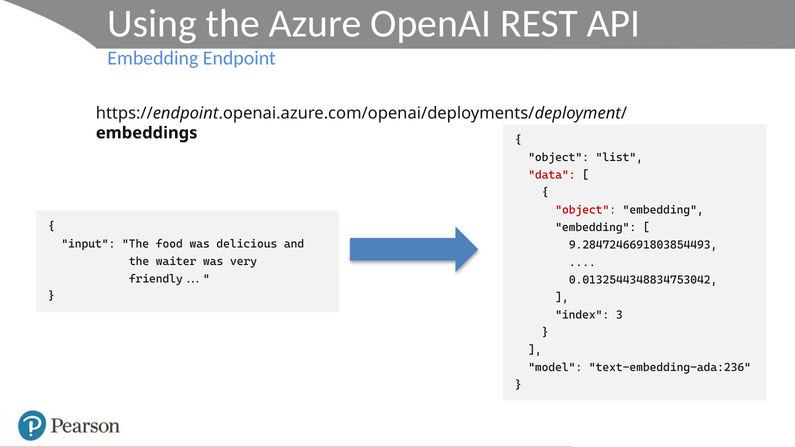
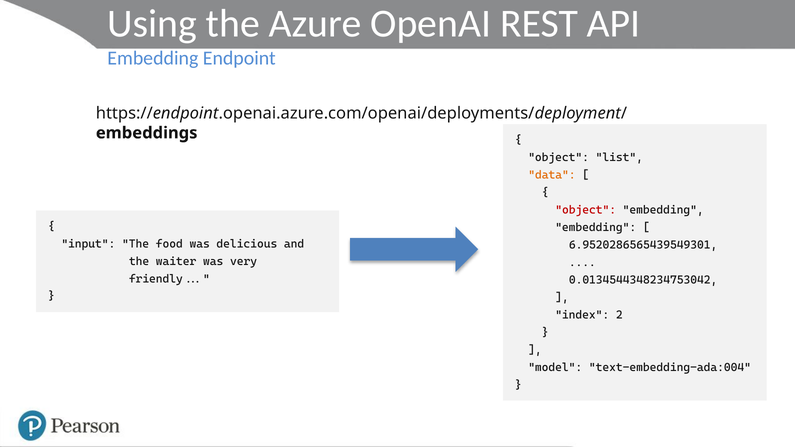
data colour: red -> orange (552, 175)
9.2847246691803854493: 9.2847246691803854493 -> 6.9520286565439549301 (643, 245)
0.0132544348834753042: 0.0132544348834753042 -> 0.0134544348234753042 (643, 280)
3: 3 -> 2 (619, 315)
text-embedding-ada:236: text-embedding-ada:236 -> text-embedding-ada:004 (670, 367)
